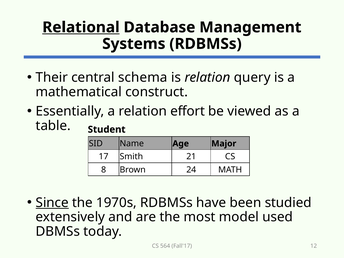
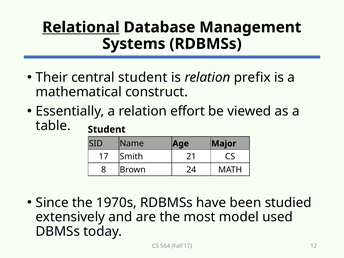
central schema: schema -> student (143, 78)
query: query -> prefix (252, 78)
Since underline: present -> none (52, 203)
